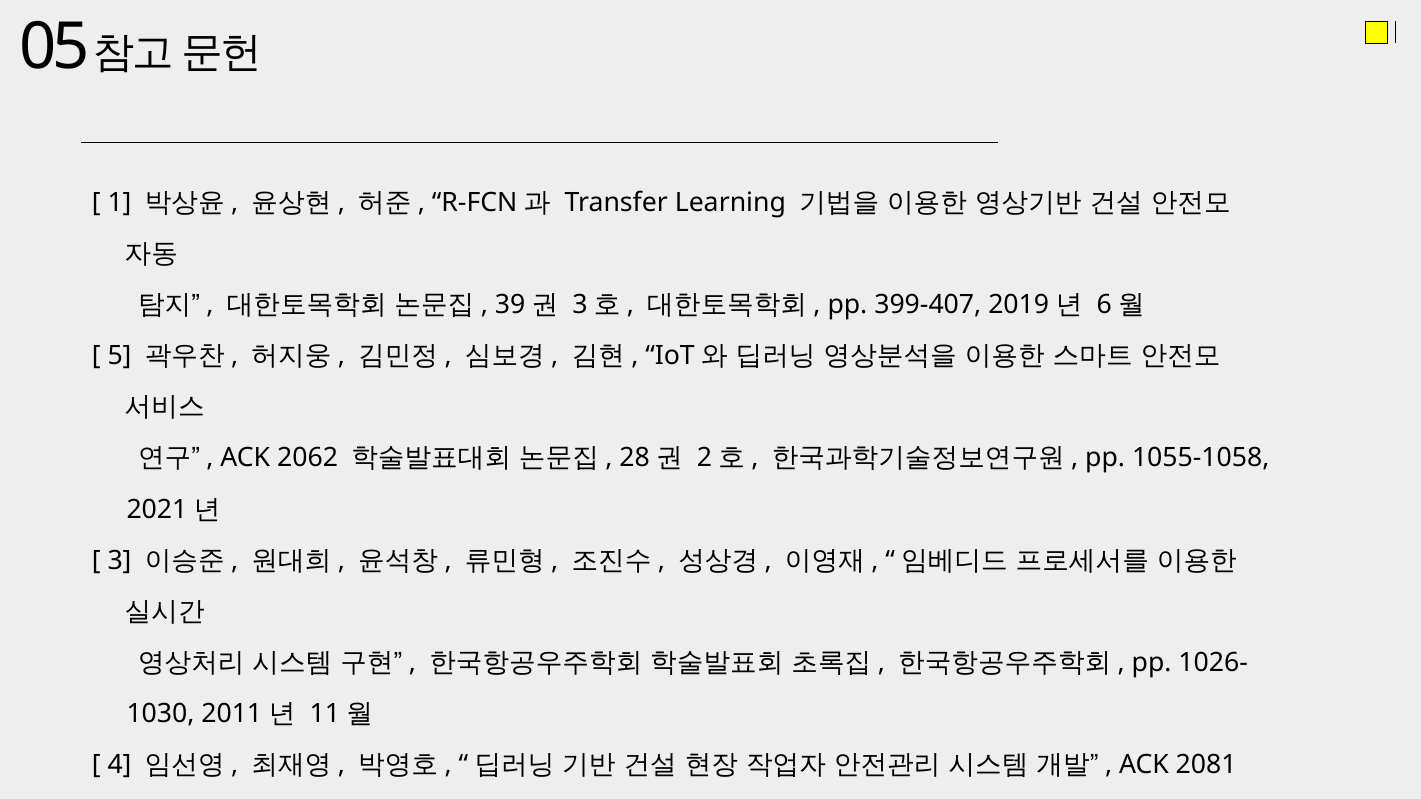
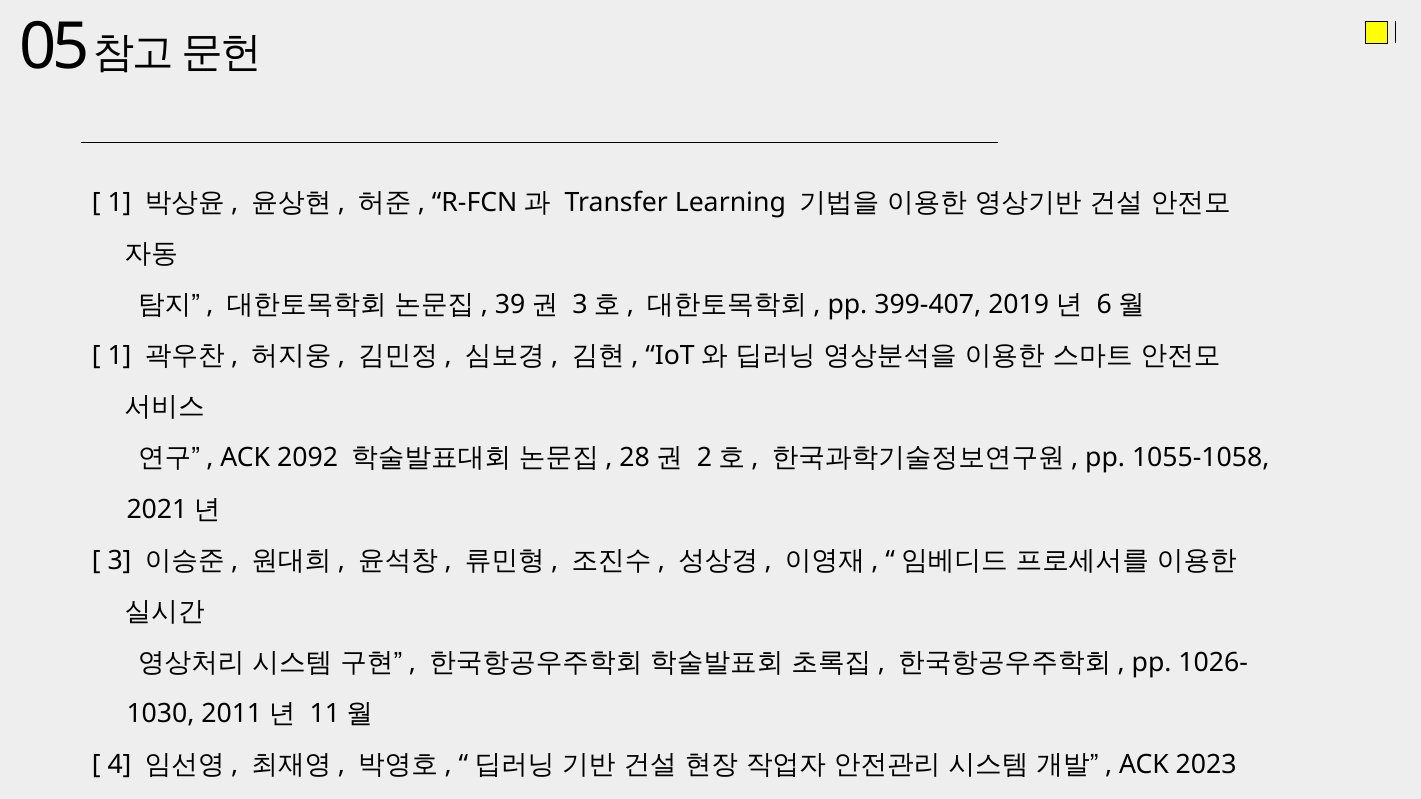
5: 5 -> 1 (120, 356)
2062: 2062 -> 2092 (308, 458)
2081: 2081 -> 2023 (1206, 765)
